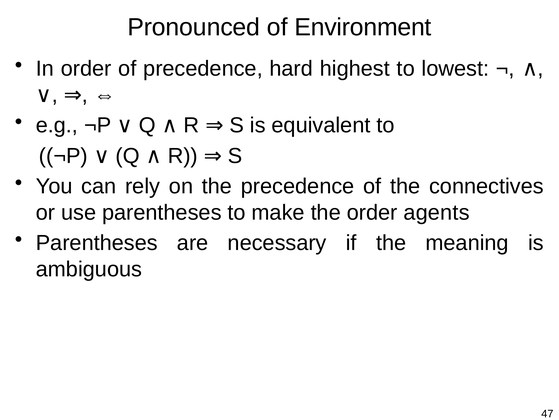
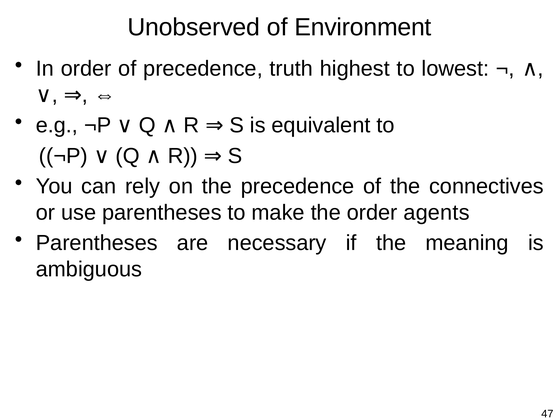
Pronounced: Pronounced -> Unobserved (194, 27)
hard: hard -> truth (291, 69)
